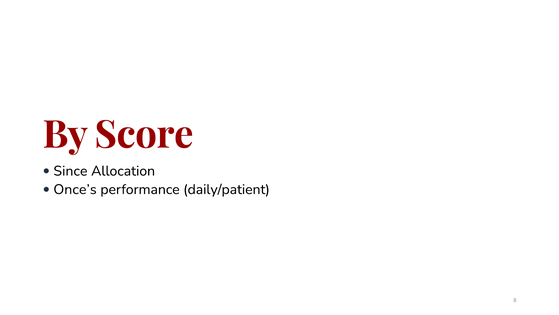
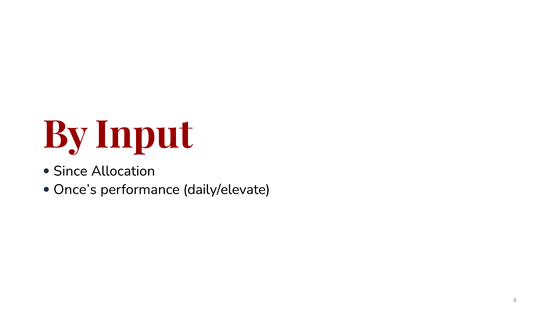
Score: Score -> Input (144, 135)
daily/patient: daily/patient -> daily/elevate (227, 189)
